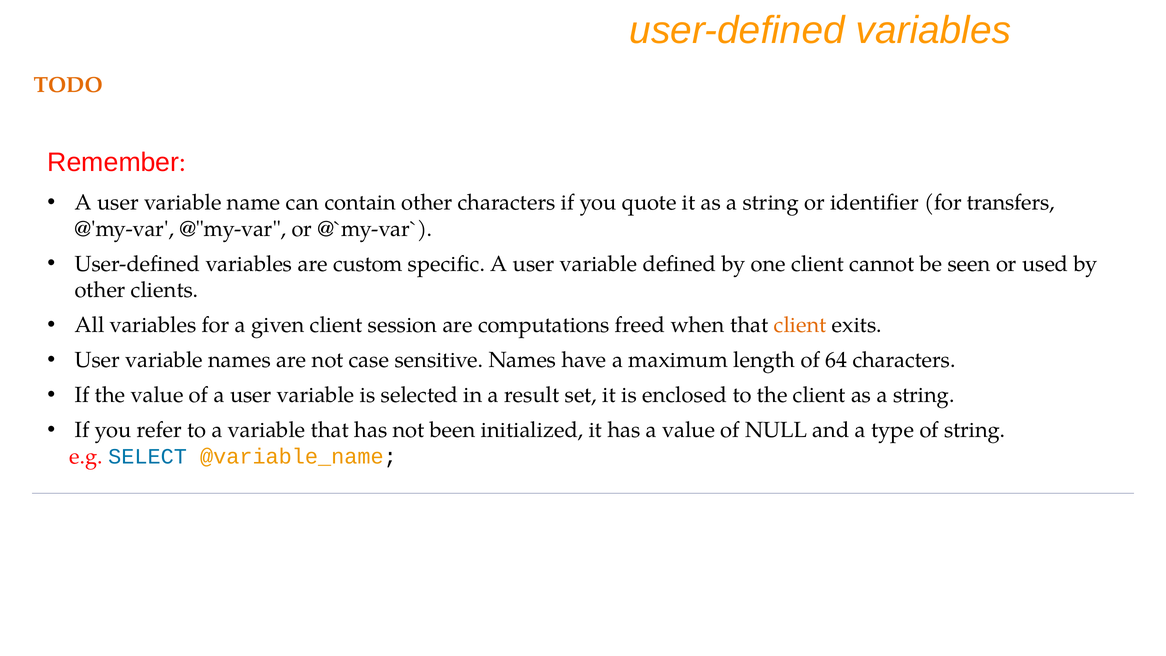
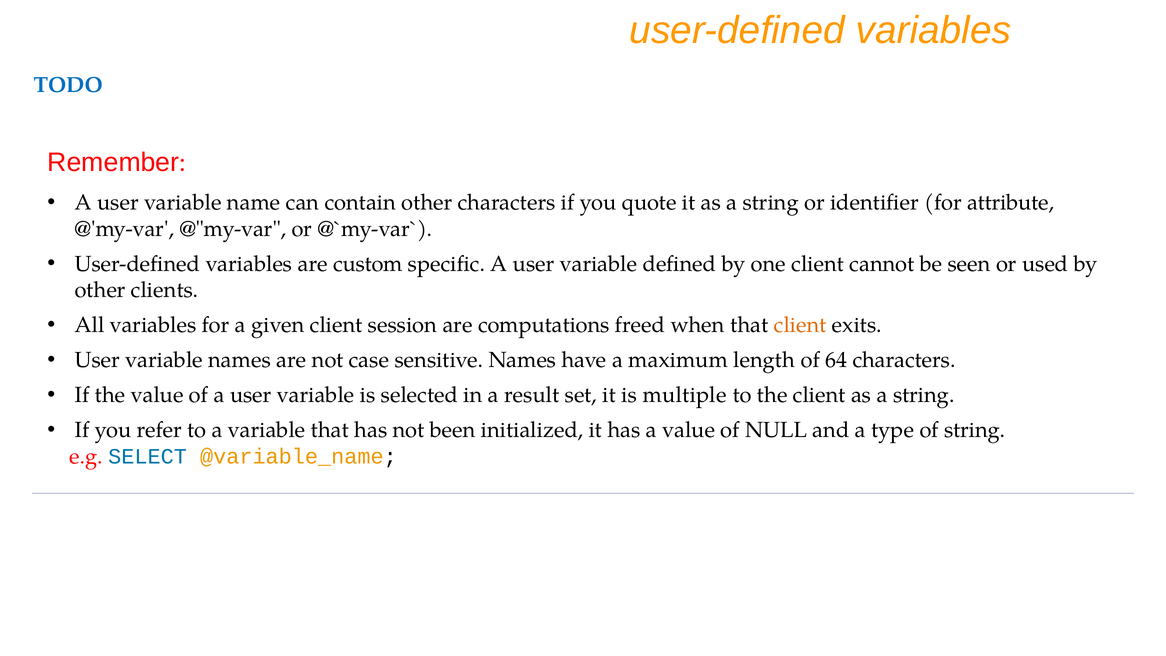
TODO colour: orange -> blue (68, 85)
transfers: transfers -> attribute (1011, 203)
enclosed: enclosed -> multiple (685, 395)
